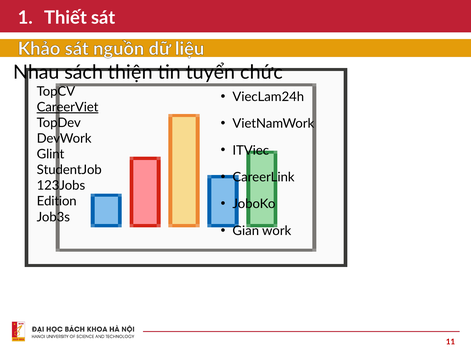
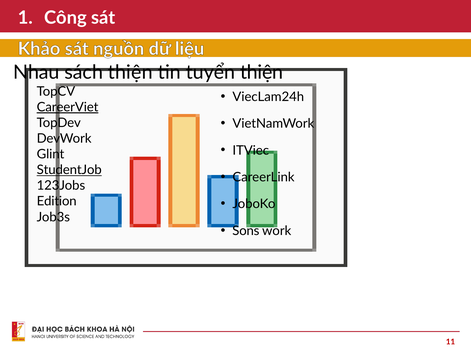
Thiết: Thiết -> Công (66, 18)
tuyển chức: chức -> thiện (262, 72)
StudentJob underline: none -> present (69, 170)
Gian: Gian -> Sons (246, 231)
